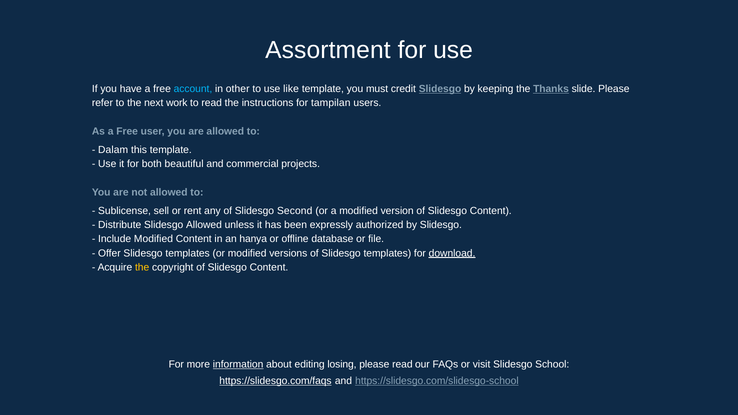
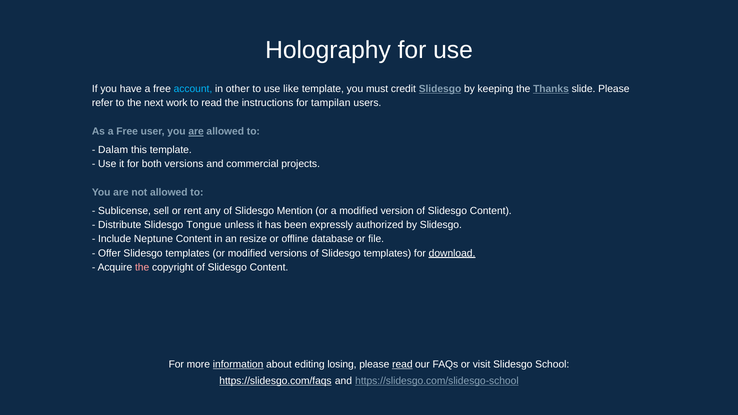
Assortment: Assortment -> Holography (328, 50)
are underline: none -> present (196, 132)
both beautiful: beautiful -> versions (184, 164)
Second: Second -> Mention (295, 211)
Slidesgo Allowed: Allowed -> Tongue (204, 225)
Include Modified: Modified -> Neptune (153, 239)
hanya: hanya -> resize (253, 239)
the colour: yellow -> pink (142, 267)
read underline: none -> present (402, 364)
